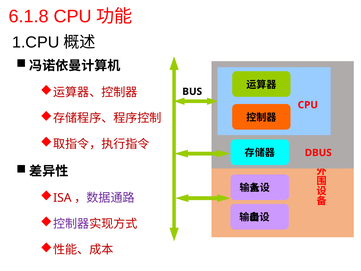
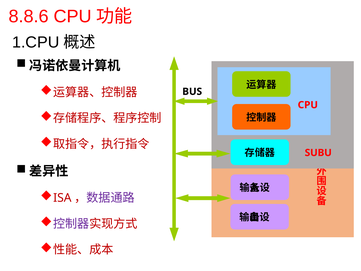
6.1.8: 6.1.8 -> 8.8.6 (29, 16)
DBUS: DBUS -> SUBU (318, 153)
